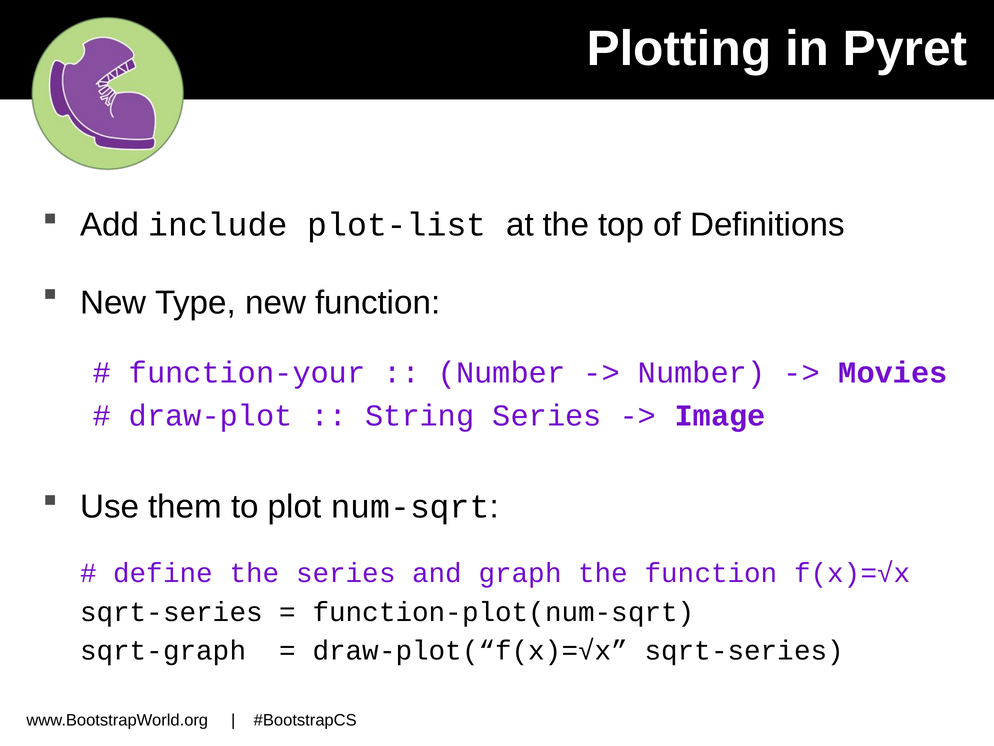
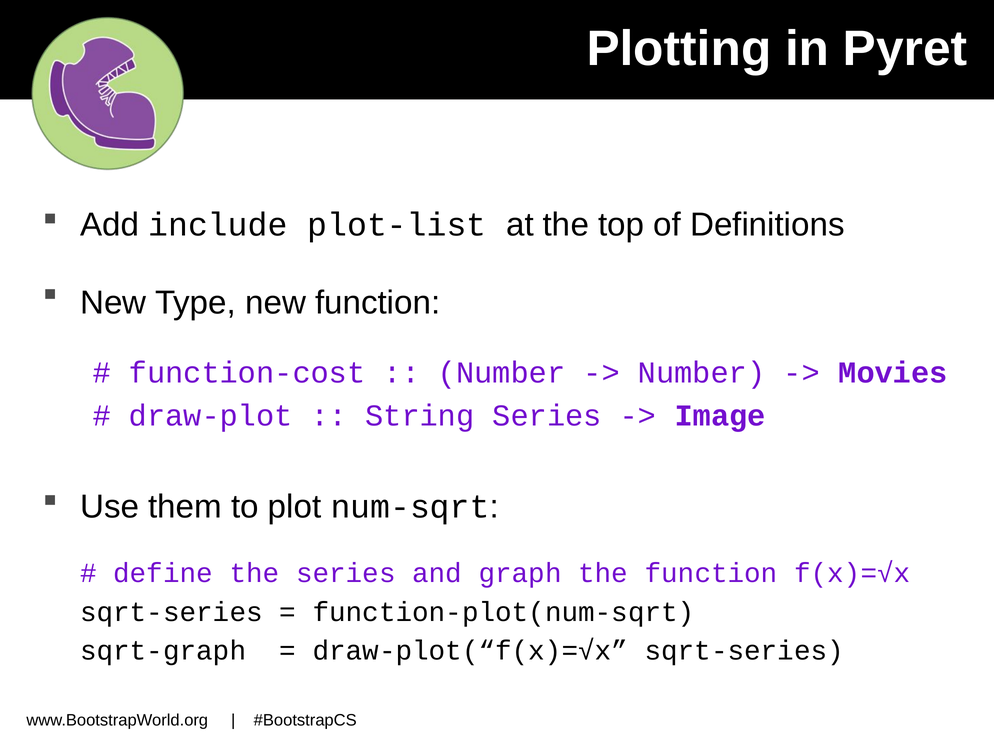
function-your: function-your -> function-cost (247, 373)
